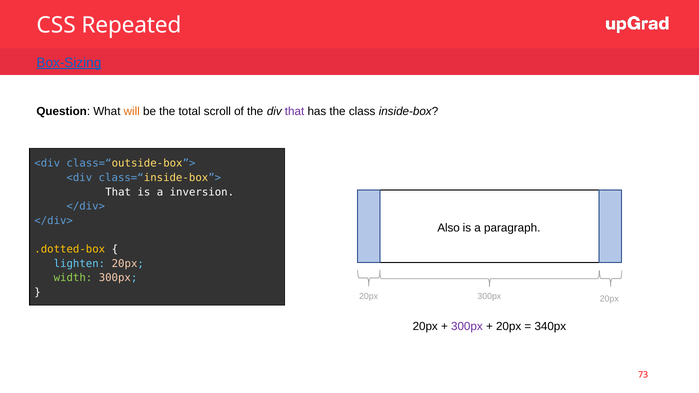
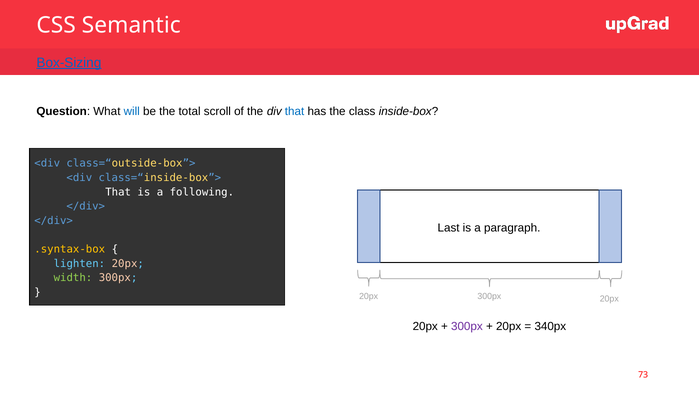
Repeated: Repeated -> Semantic (131, 25)
will colour: orange -> blue (132, 111)
that colour: purple -> blue (295, 111)
inversion: inversion -> following (202, 192)
Also: Also -> Last (449, 228)
.dotted-box: .dotted-box -> .syntax-box (70, 249)
